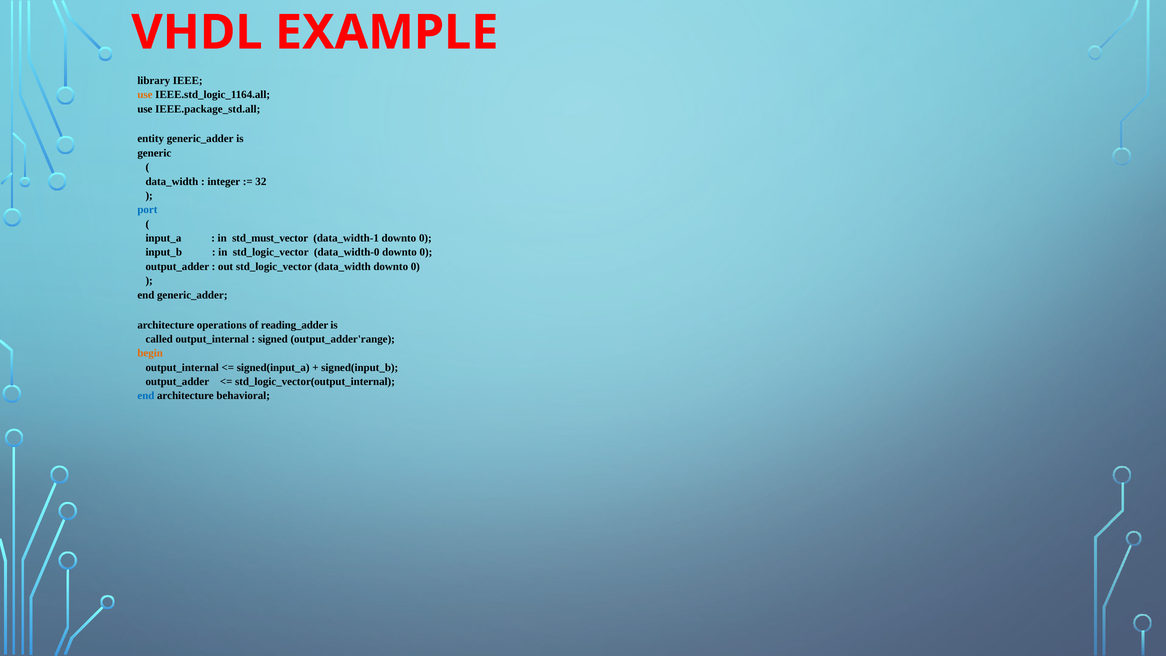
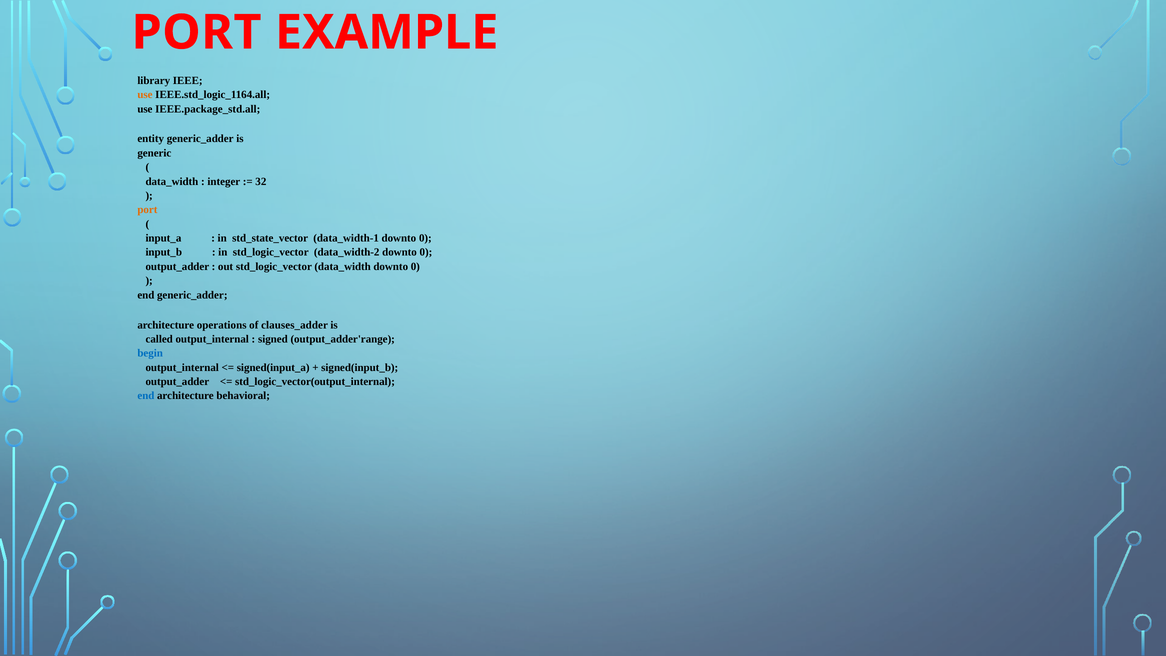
VHDL: VHDL -> PORT (197, 33)
port colour: blue -> orange (147, 210)
std_must_vector: std_must_vector -> std_state_vector (270, 238)
data_width-0: data_width-0 -> data_width-2 (347, 252)
reading_adder: reading_adder -> clauses_adder (295, 325)
begin colour: orange -> blue (150, 353)
